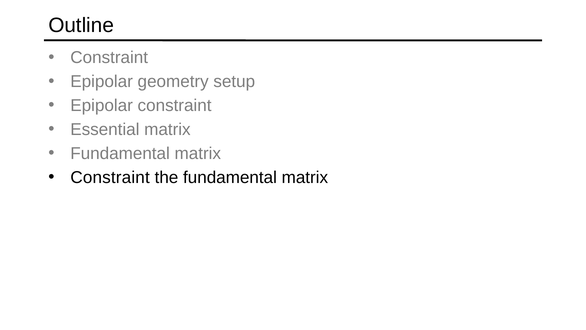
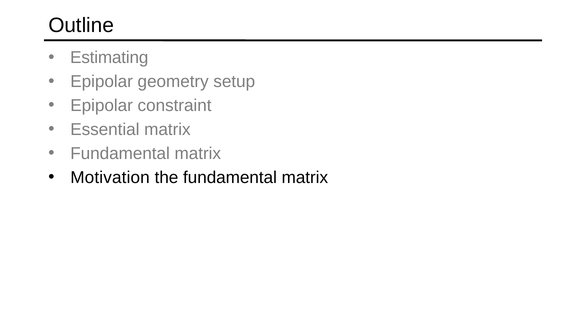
Constraint: Constraint -> Estimating (109, 58)
Constraint: Constraint -> Motivation (110, 177)
